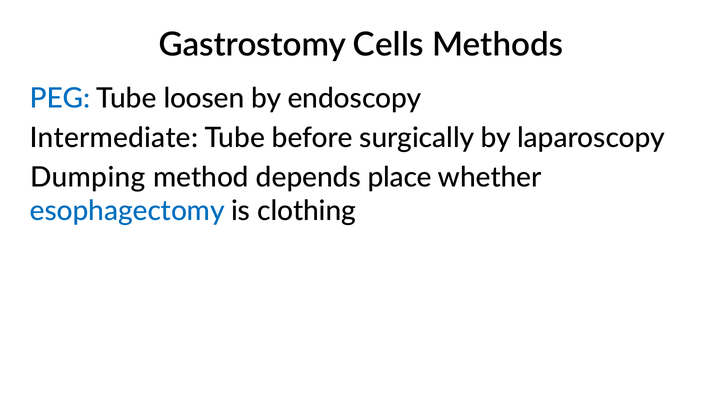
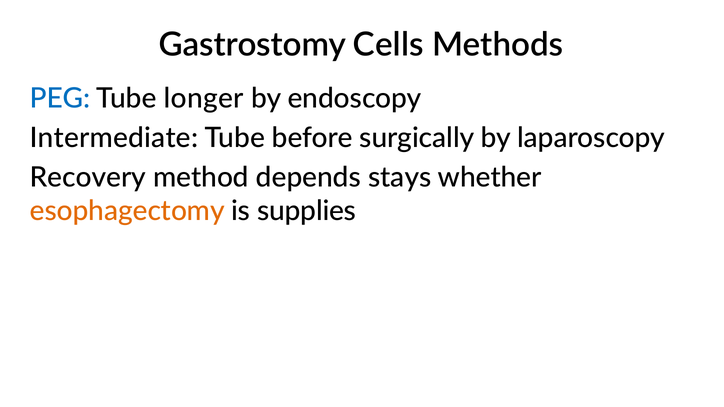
loosen: loosen -> longer (204, 99)
Dumping: Dumping -> Recovery (88, 177)
place: place -> stays (400, 177)
esophagectomy colour: blue -> orange (127, 211)
clothing: clothing -> supplies (307, 211)
